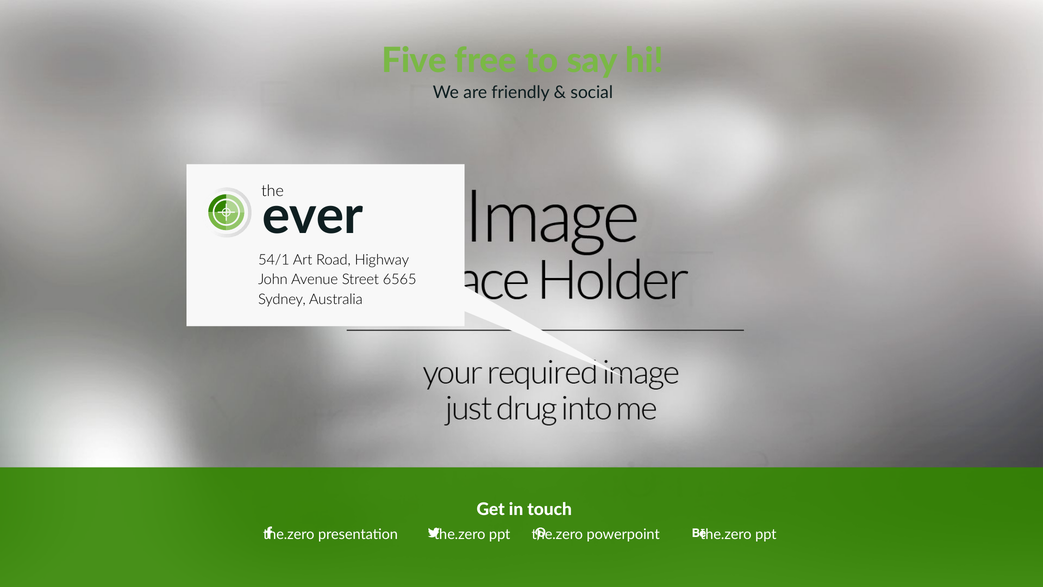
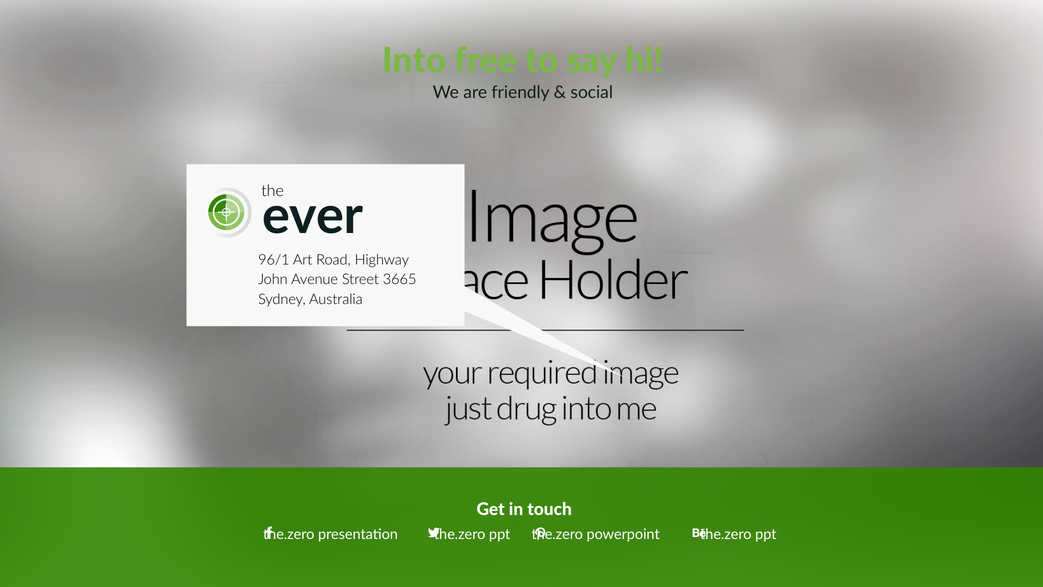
Five: Five -> Into (414, 61)
54/1: 54/1 -> 96/1 (274, 260)
6565: 6565 -> 3665 (400, 279)
